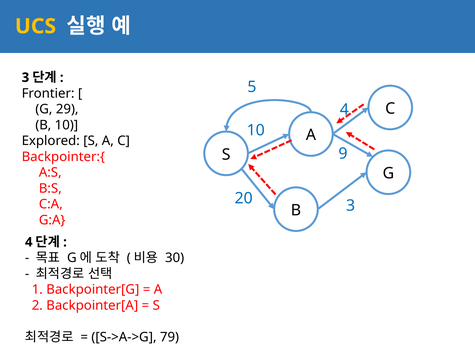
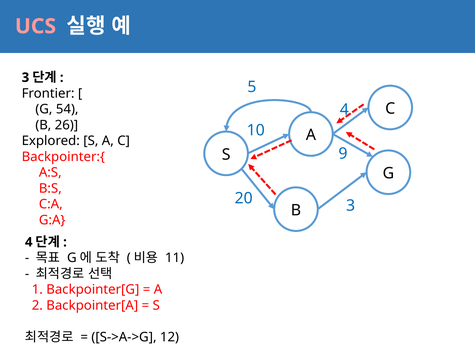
UCS colour: yellow -> pink (35, 26)
29: 29 -> 54 (67, 109)
B 10: 10 -> 26 (66, 125)
30: 30 -> 11 (175, 258)
79: 79 -> 12 (170, 337)
